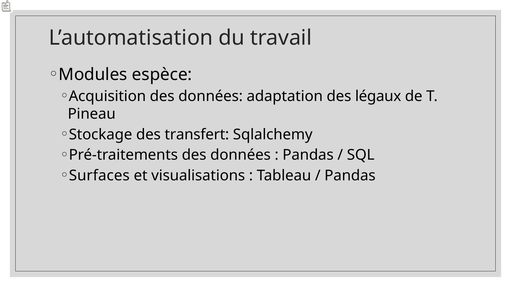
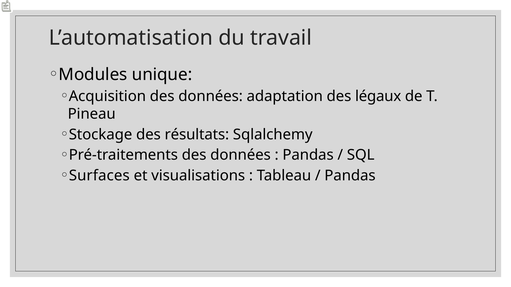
espèce: espèce -> unique (162, 75)
transfert: transfert -> résultats (197, 135)
